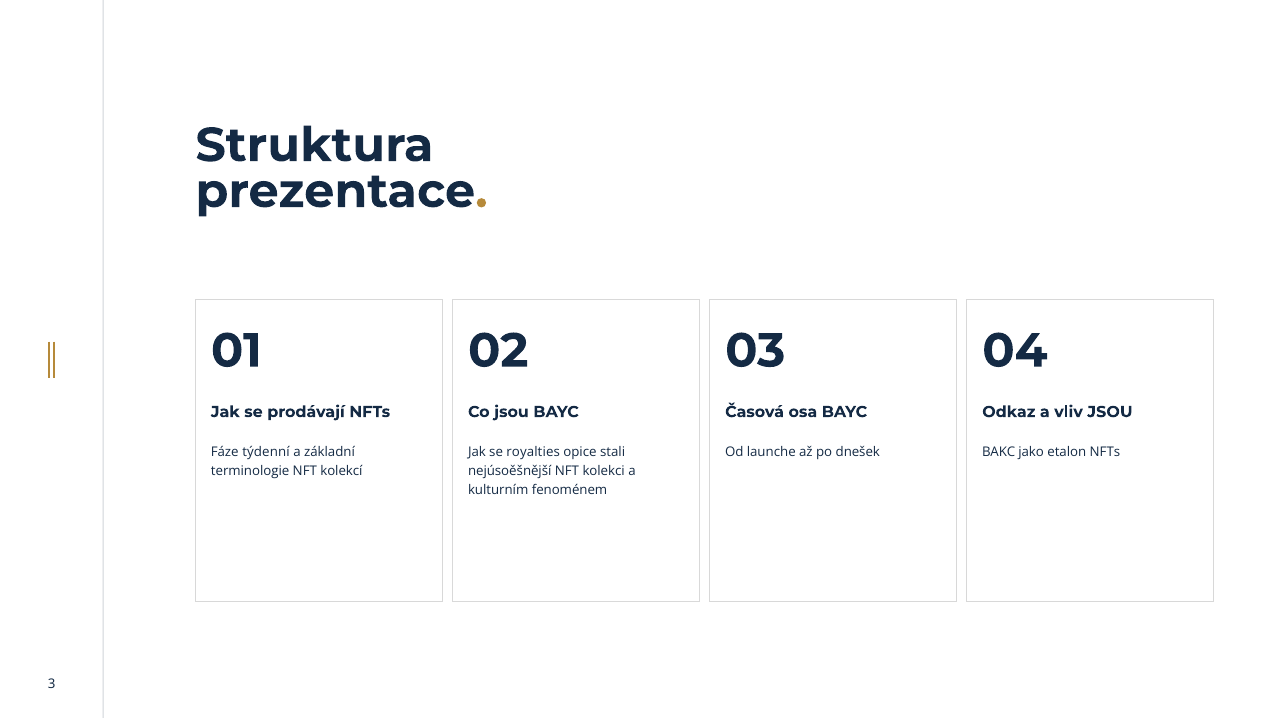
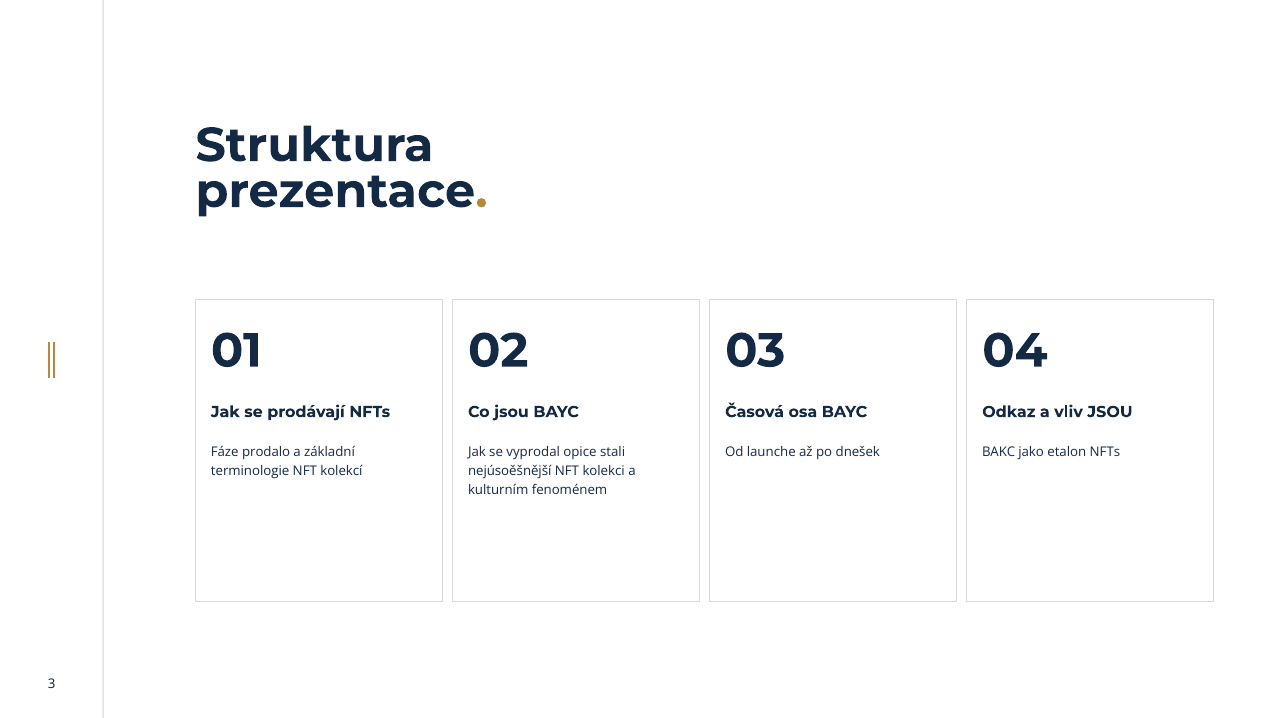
týdenní: týdenní -> prodalo (266, 452)
royalties: royalties -> vyprodal (533, 452)
